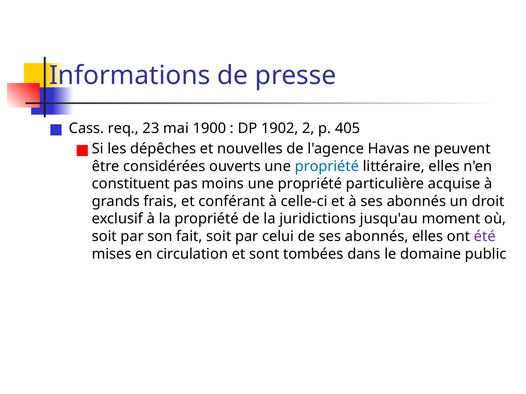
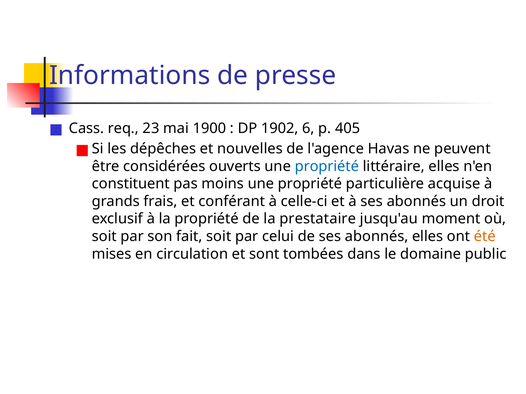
2: 2 -> 6 (308, 128)
juridictions: juridictions -> prestataire (318, 219)
été colour: purple -> orange (485, 237)
